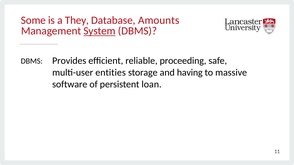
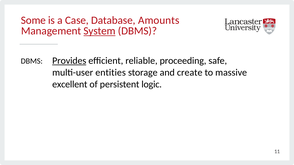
They: They -> Case (77, 20)
Provides underline: none -> present (69, 61)
having: having -> create (190, 73)
software: software -> excellent (70, 84)
loan: loan -> logic (152, 84)
